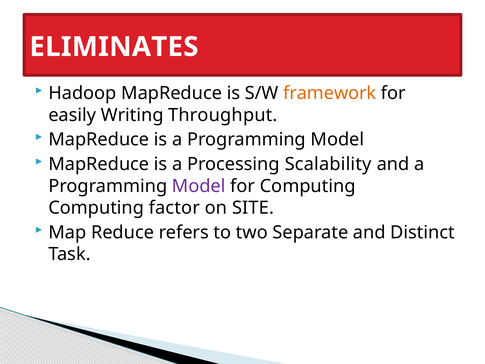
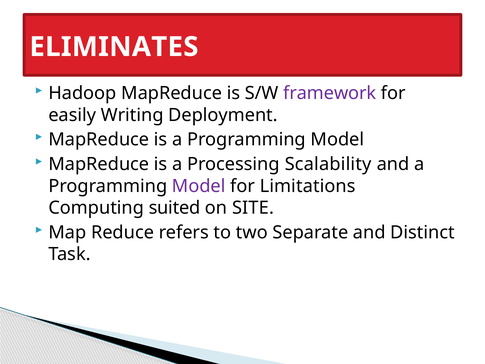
framework colour: orange -> purple (330, 93)
Throughput: Throughput -> Deployment (223, 115)
for Computing: Computing -> Limitations (308, 186)
factor: factor -> suited (175, 208)
